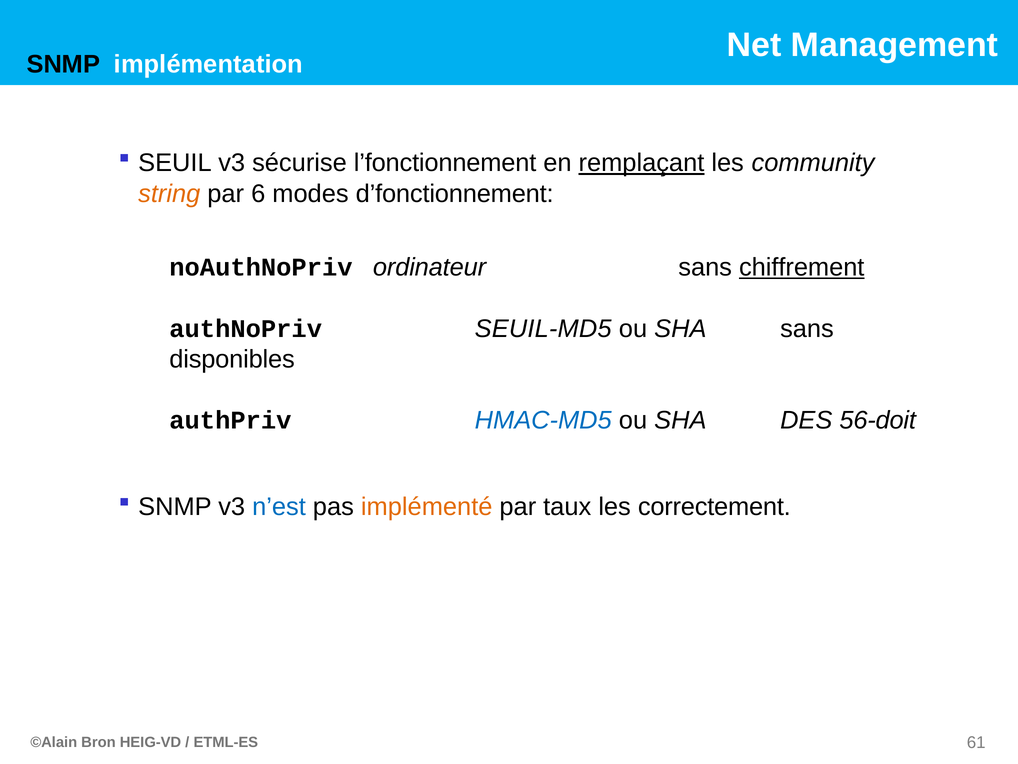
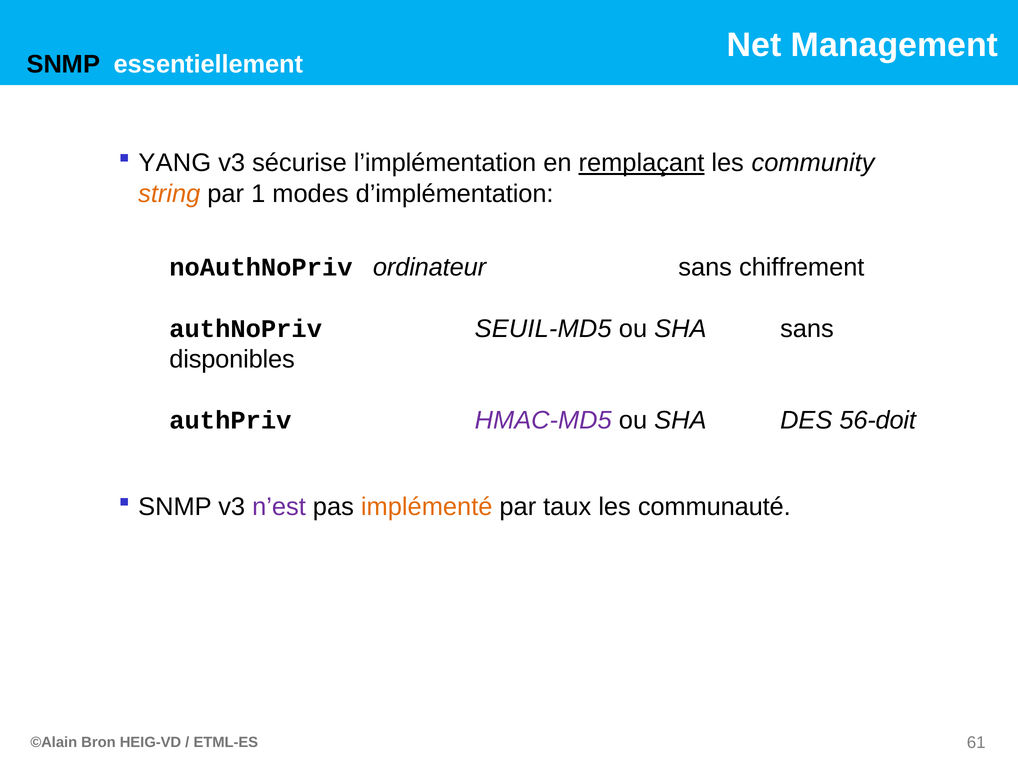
implémentation: implémentation -> essentiellement (209, 64)
SEUIL: SEUIL -> YANG (175, 163)
l’fonctionnement: l’fonctionnement -> l’implémentation (445, 163)
6: 6 -> 1 (258, 193)
d’fonctionnement: d’fonctionnement -> d’implémentation (455, 193)
chiffrement underline: present -> none (802, 267)
HMAC-MD5 colour: blue -> purple (543, 420)
n’est colour: blue -> purple (279, 507)
correctement: correctement -> communauté (714, 507)
